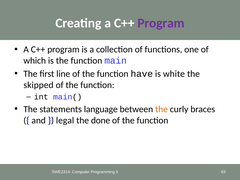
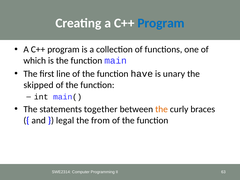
Program colour: purple -> blue (161, 23)
white: white -> unary (174, 74)
language: language -> together (101, 109)
done: done -> from (100, 120)
